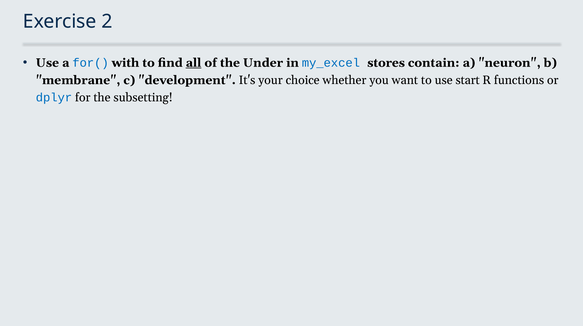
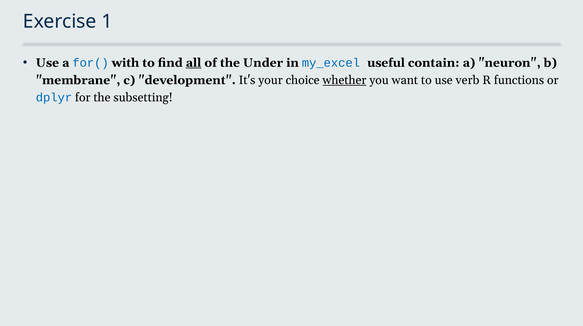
2: 2 -> 1 (107, 22)
stores: stores -> useful (386, 63)
whether underline: none -> present (344, 80)
start: start -> verb (468, 80)
